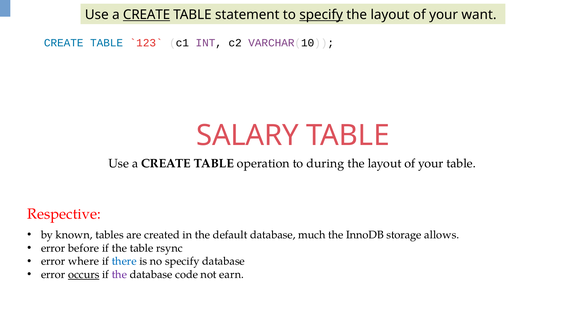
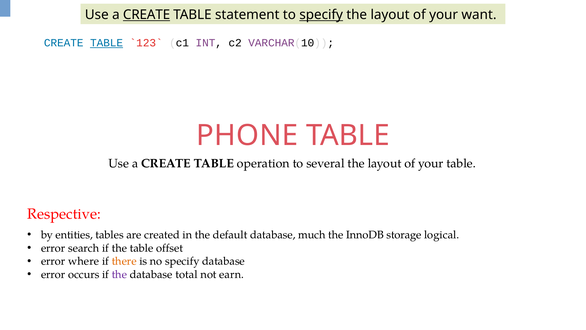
TABLE underline: none -> present (107, 43)
SALARY: SALARY -> PHONE (247, 135)
during: during -> several (325, 163)
known: known -> entities (74, 235)
allows: allows -> logical (442, 235)
before: before -> search (84, 248)
rsync: rsync -> offset (170, 248)
there colour: blue -> orange (124, 261)
occurs underline: present -> none (84, 274)
code: code -> total (187, 274)
